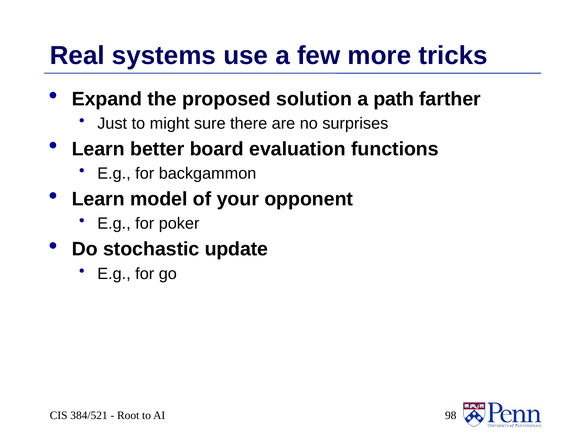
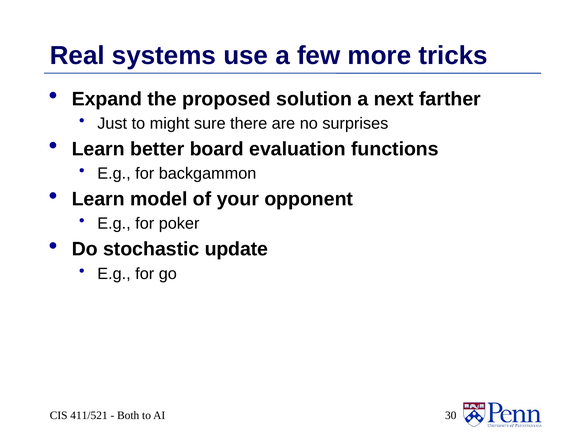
path: path -> next (394, 99)
384/521: 384/521 -> 411/521 (89, 415)
Root: Root -> Both (128, 415)
98: 98 -> 30 (451, 415)
